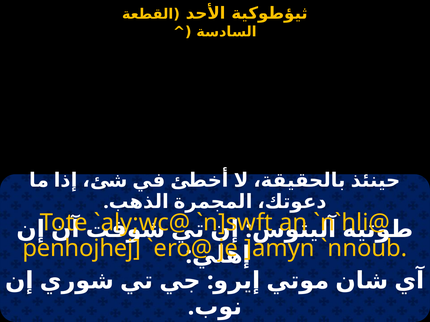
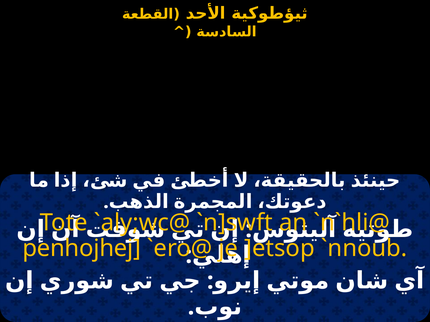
]amyn: ]amyn -> ]etsop (280, 249)
